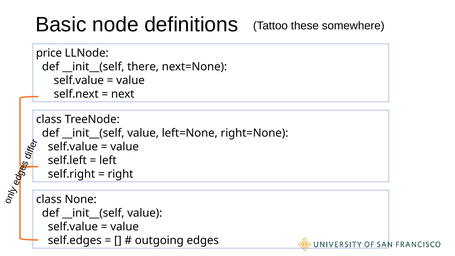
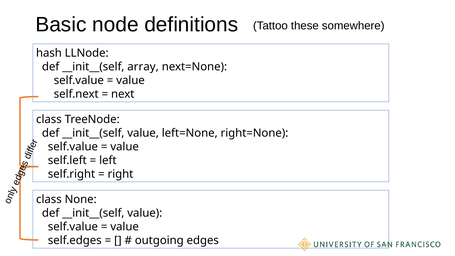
price: price -> hash (49, 53)
there: there -> array (143, 67)
